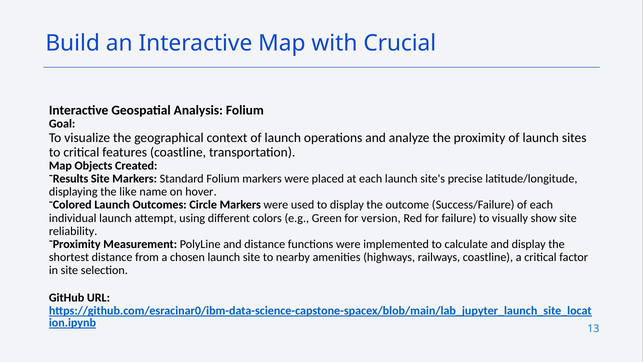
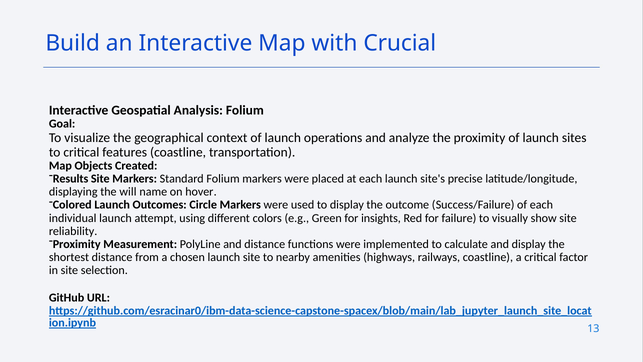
like: like -> will (128, 192)
version: version -> insights (381, 218)
